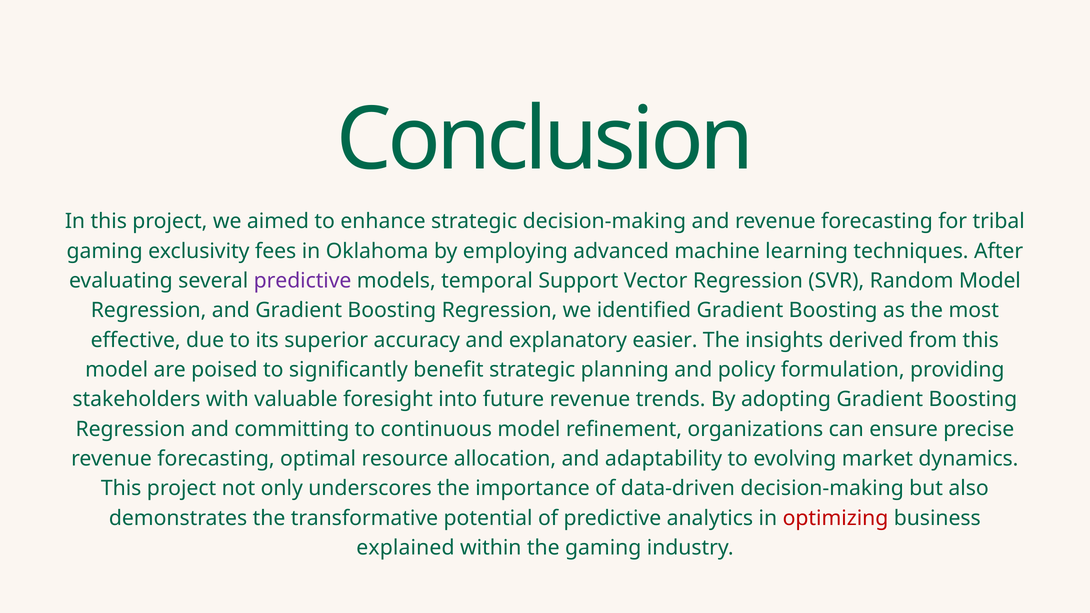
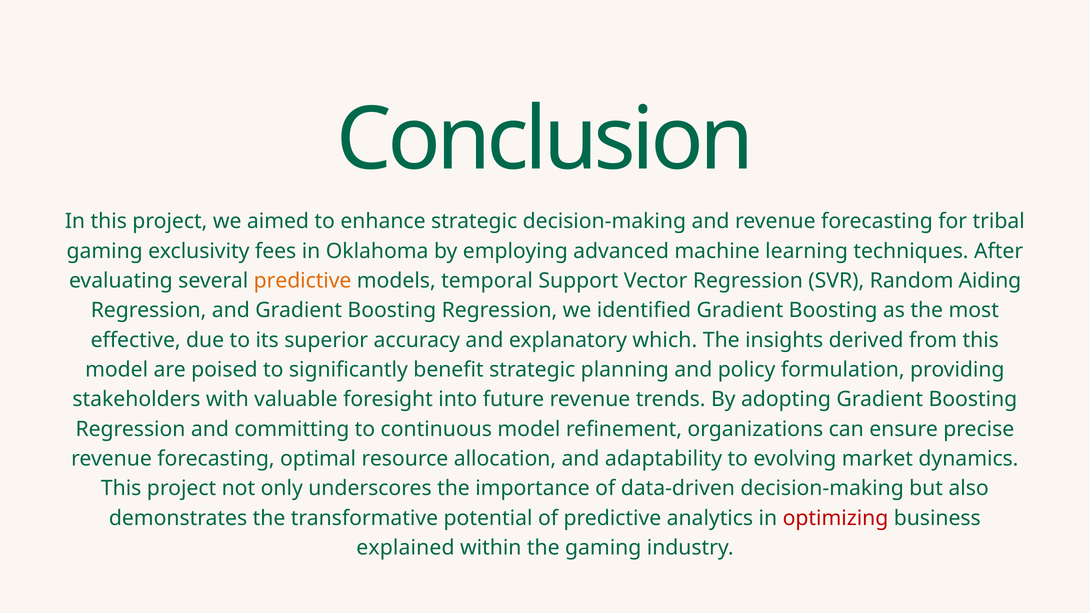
predictive colour: purple -> orange (303, 281)
Random Model: Model -> Aiding (990, 281)
easier: easier -> which (665, 340)
